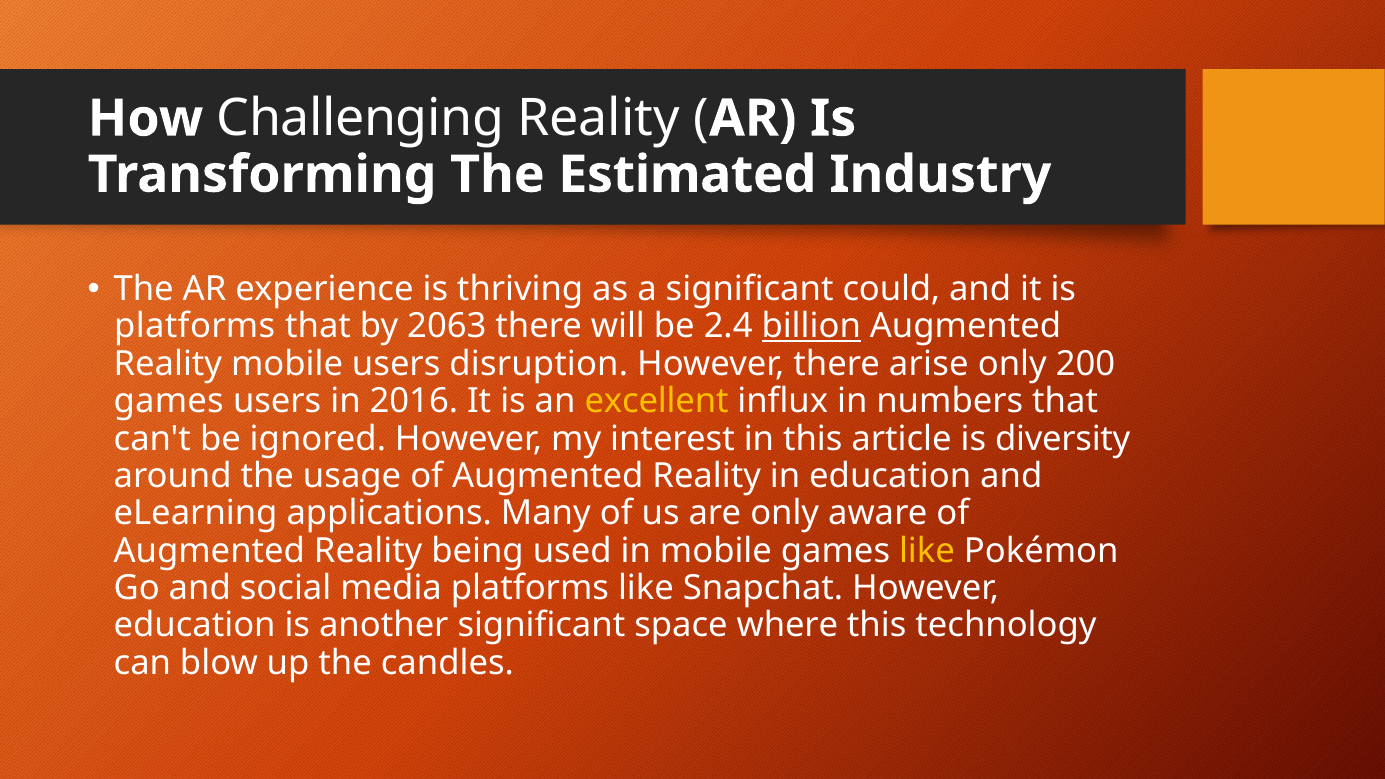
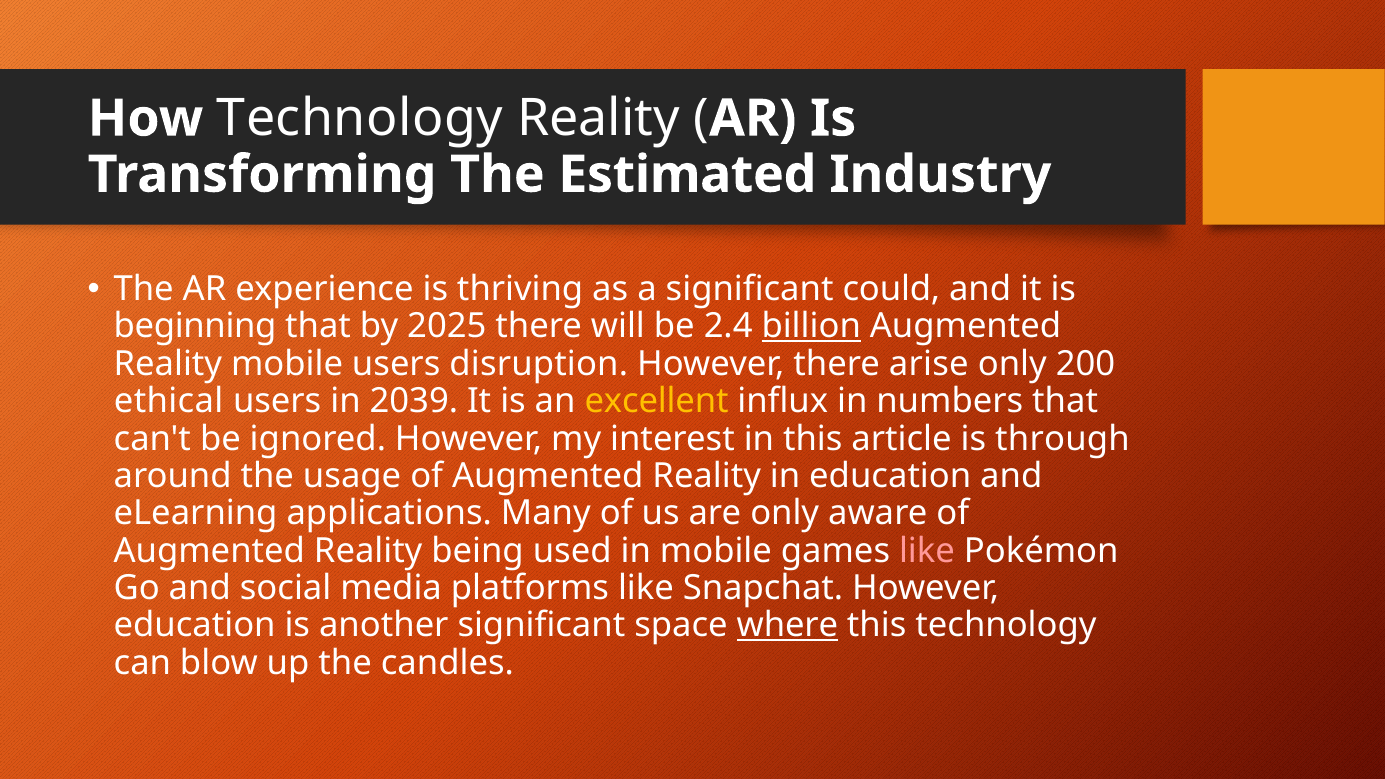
How Challenging: Challenging -> Technology (360, 119)
platforms: platforms -> beginning (195, 327)
2063: 2063 -> 2025 (447, 327)
games: games -> ethical (169, 401)
2016: 2016 -> 2039 (414, 401)
diversity: diversity -> through (1063, 439)
like colour: yellow -> pink (927, 551)
where underline: none -> present (787, 626)
